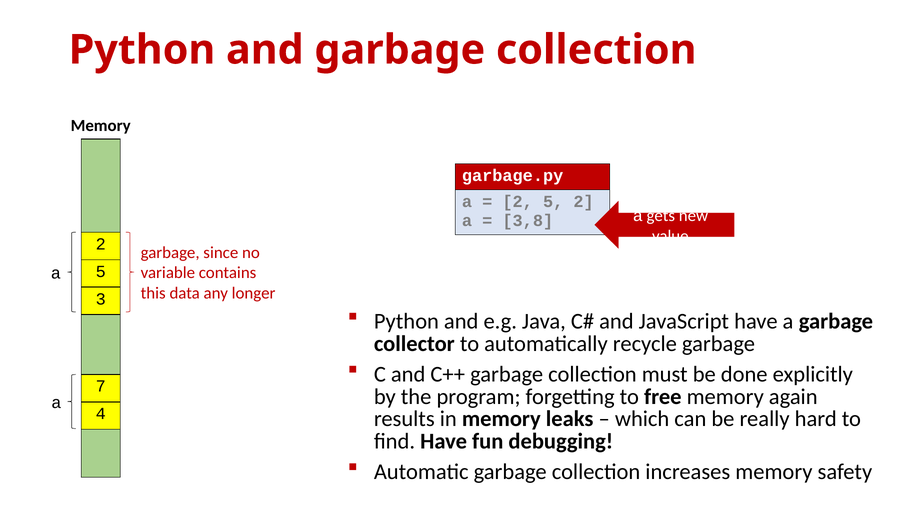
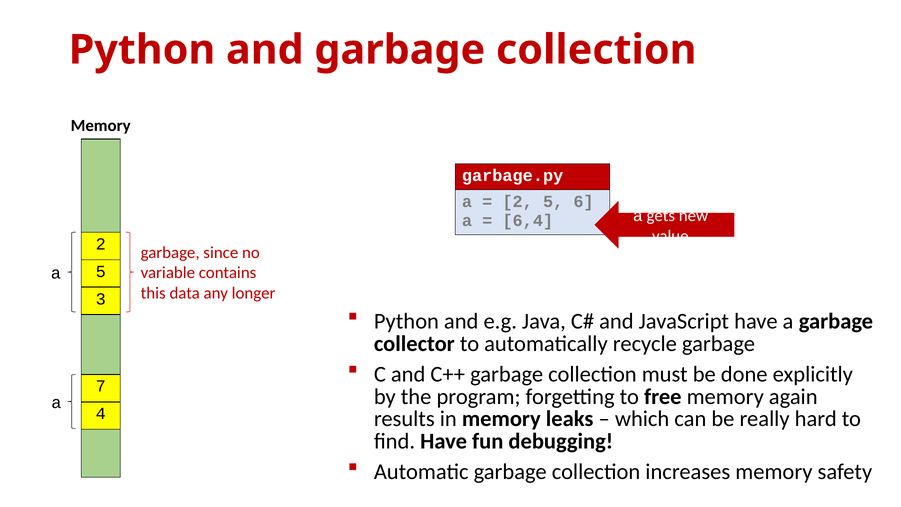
5 2: 2 -> 6 (584, 201)
3,8: 3,8 -> 6,4 (528, 221)
